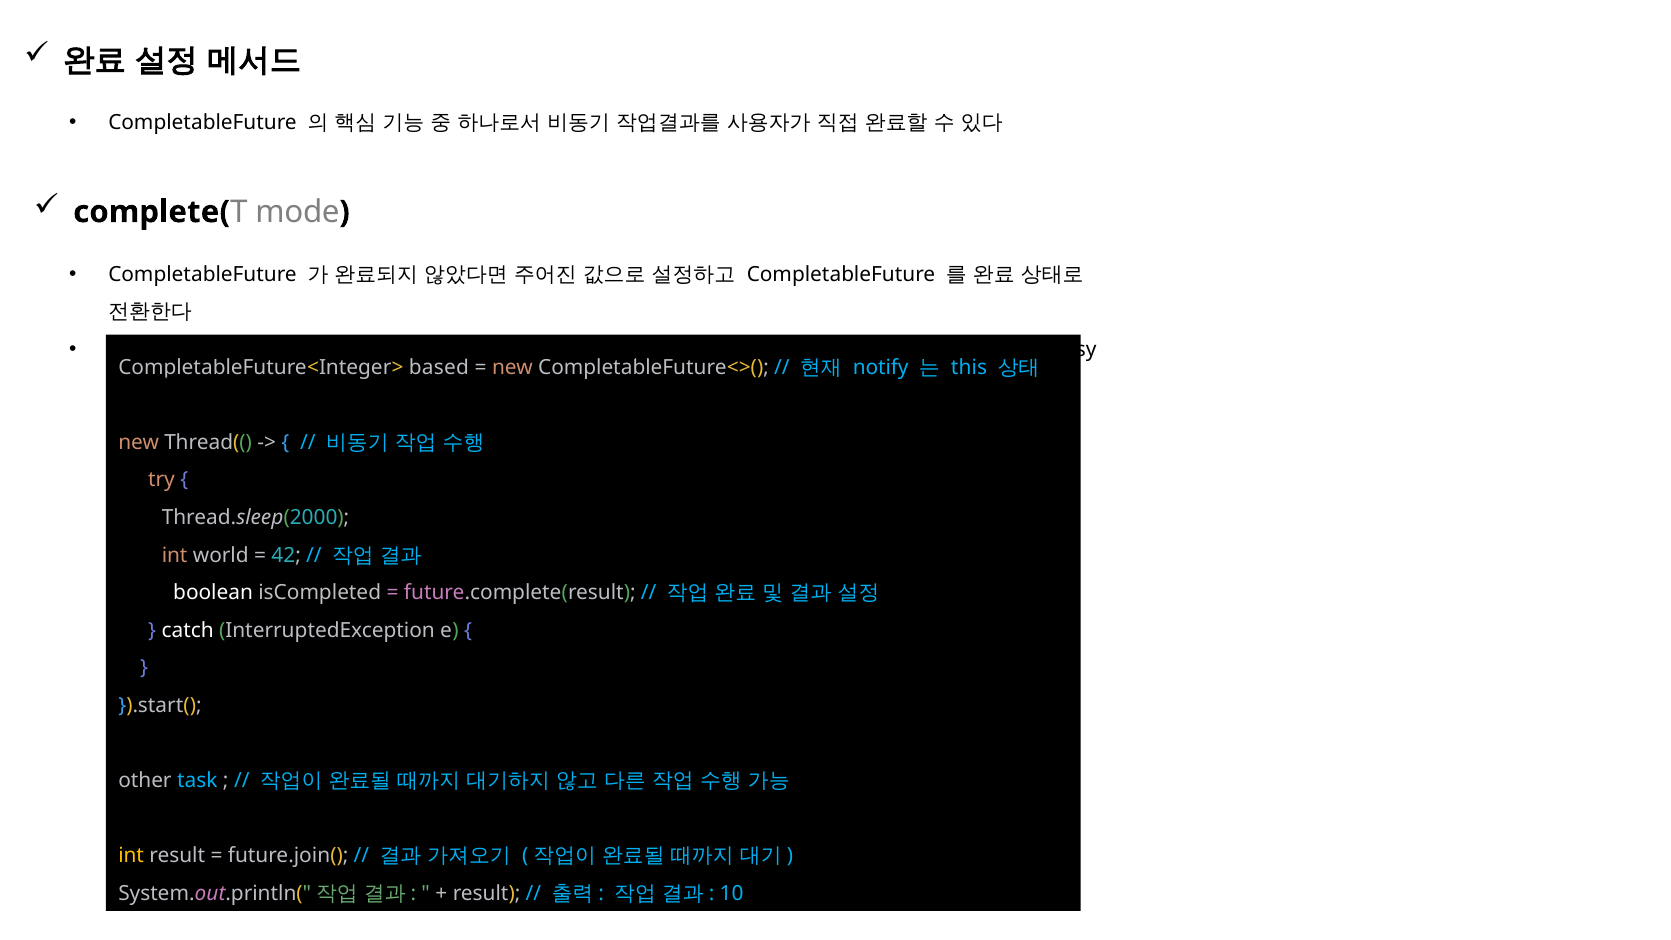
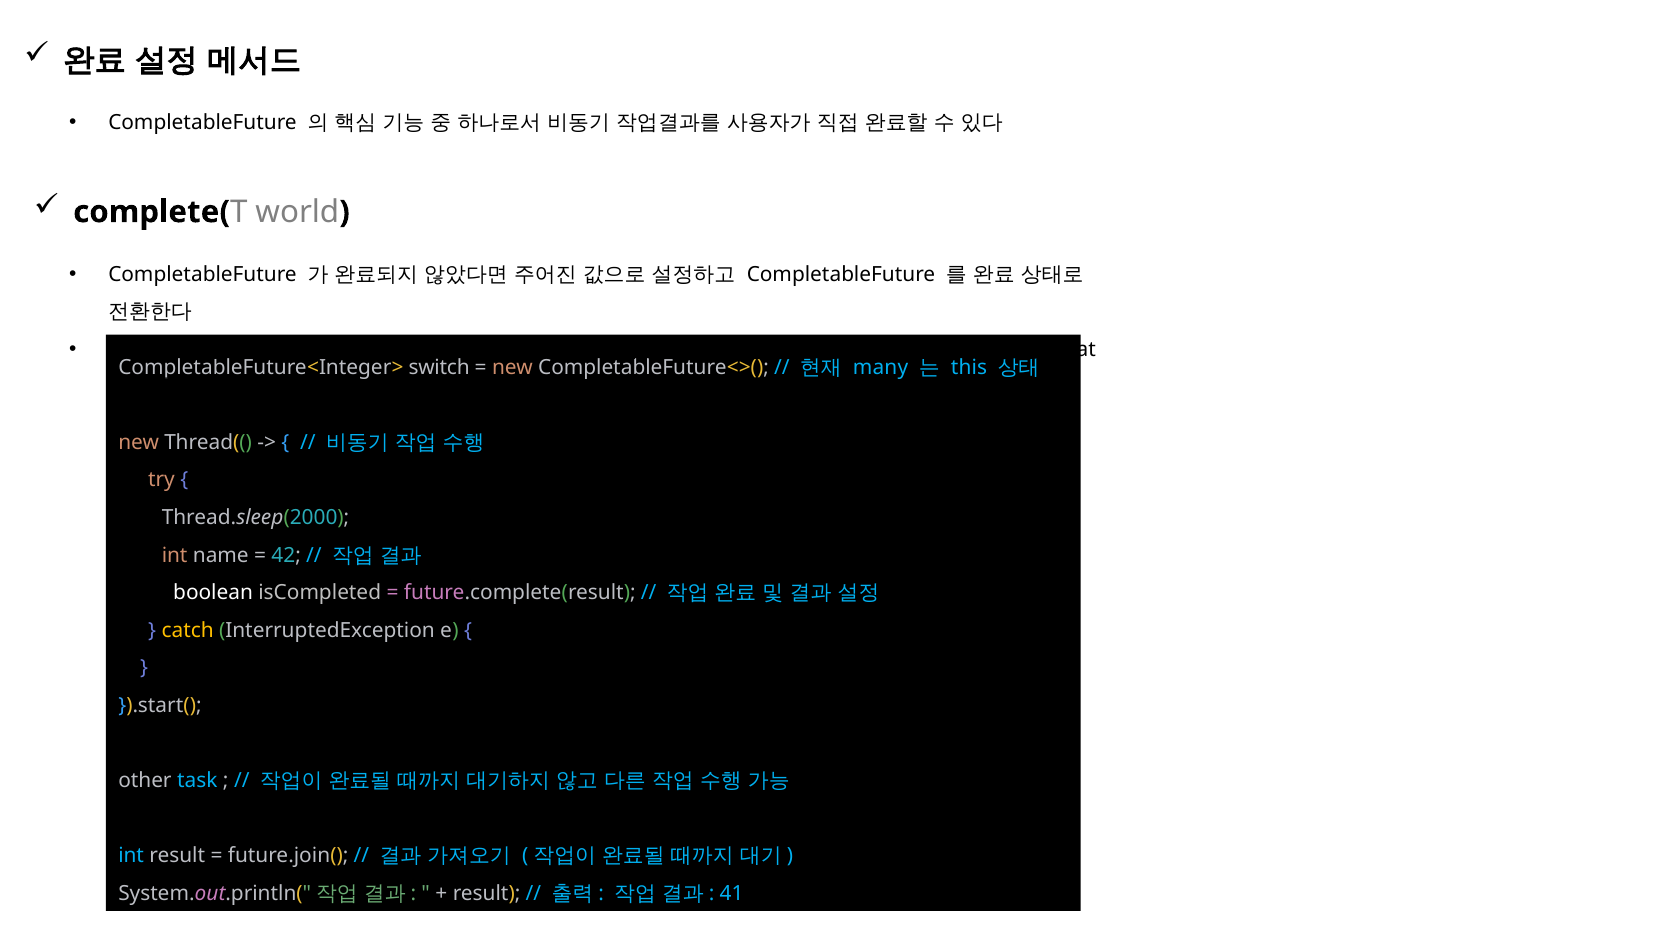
mode: mode -> world (297, 212)
busy: busy -> float (1073, 349)
based: based -> switch (439, 367)
notify: notify -> many (881, 367)
world: world -> name (221, 555)
catch colour: white -> yellow (188, 630)
int colour: yellow -> light blue (131, 856)
10: 10 -> 41 (732, 894)
